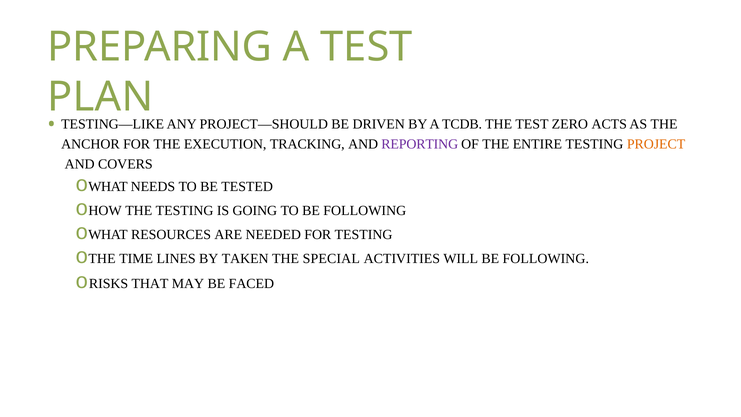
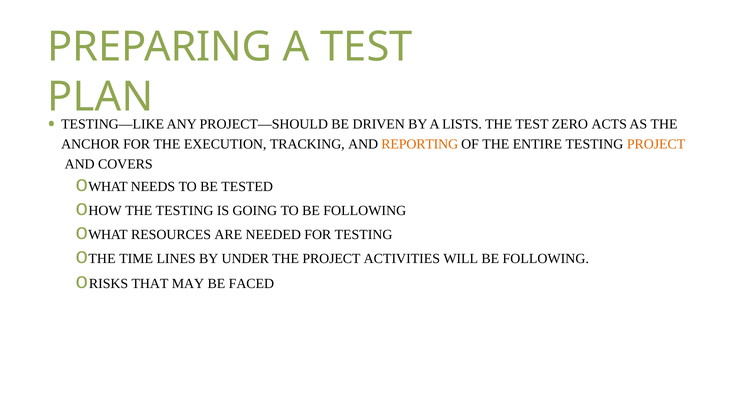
TCDB: TCDB -> LISTS (462, 124)
REPORTING colour: purple -> orange (420, 144)
TAKEN: TAKEN -> UNDER (245, 258)
THE SPECIAL: SPECIAL -> PROJECT (331, 258)
